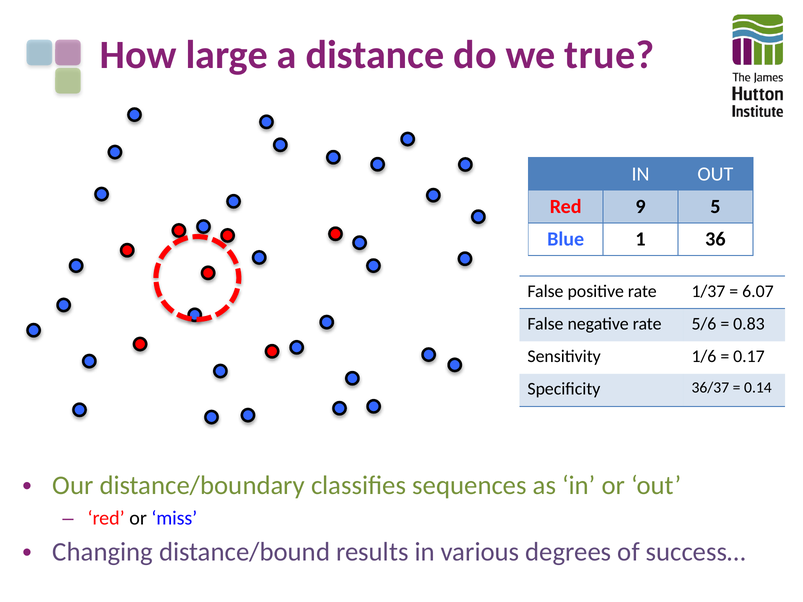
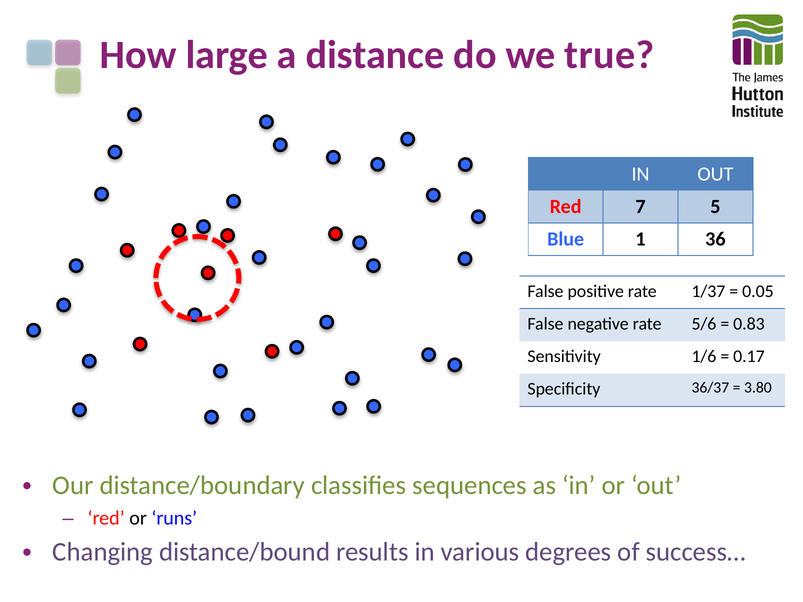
9: 9 -> 7 (641, 207)
6.07: 6.07 -> 0.05 (758, 291)
0.14: 0.14 -> 3.80 (758, 388)
miss: miss -> runs (174, 518)
